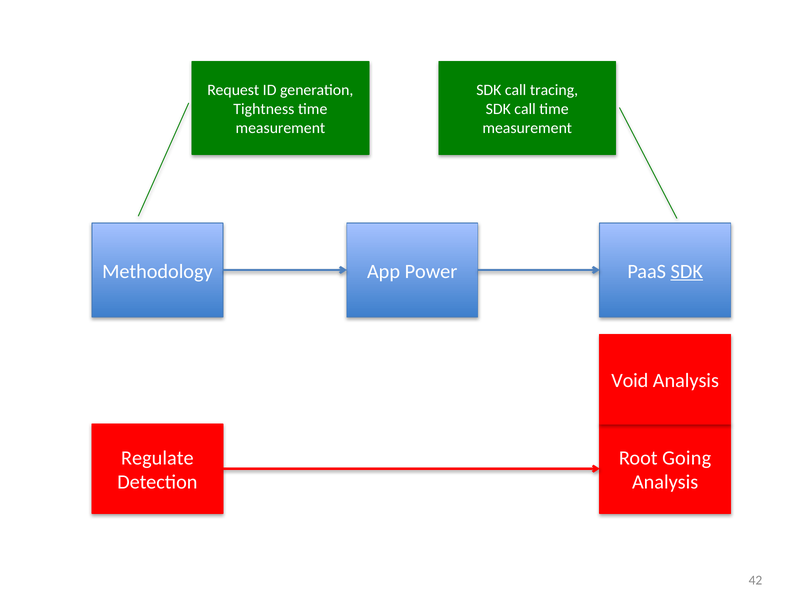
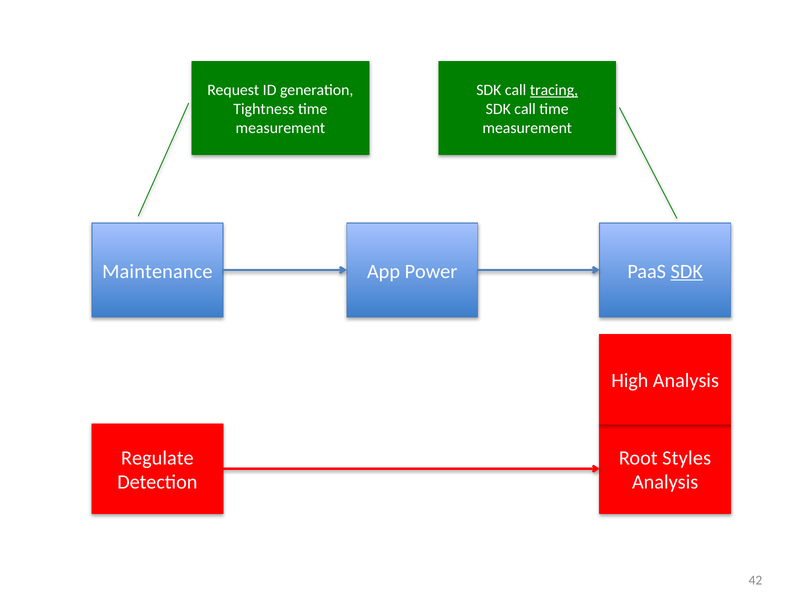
tracing underline: none -> present (554, 90)
Methodology: Methodology -> Maintenance (157, 271)
Void: Void -> High (630, 381)
Going: Going -> Styles (687, 458)
